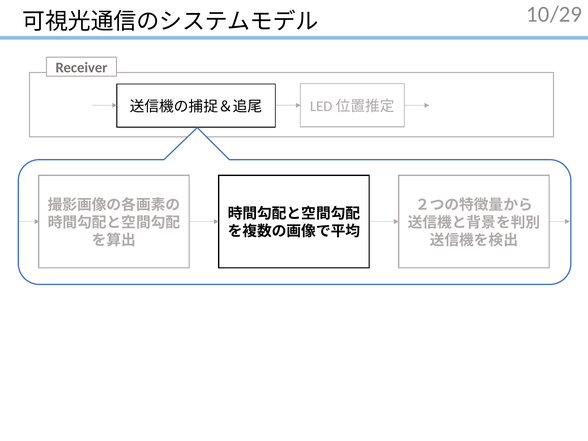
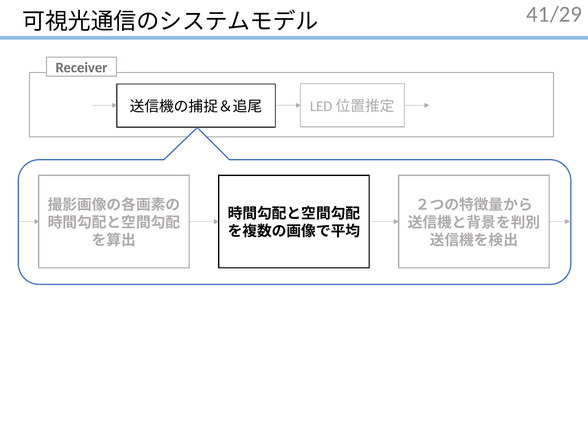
10: 10 -> 41 (538, 14)
